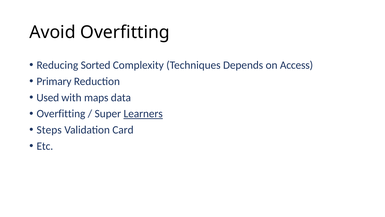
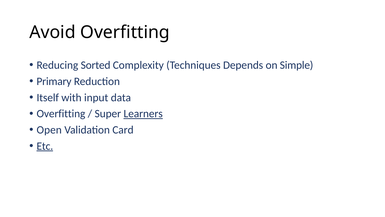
Access: Access -> Simple (297, 65)
Used: Used -> Itself (48, 97)
maps: maps -> input (96, 97)
Steps: Steps -> Open (49, 130)
Etc underline: none -> present (45, 146)
